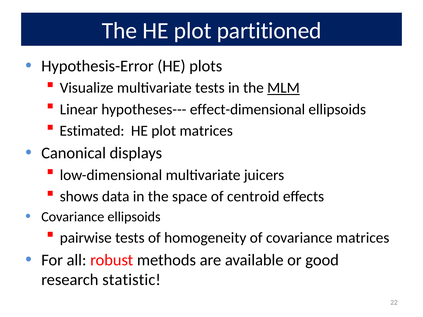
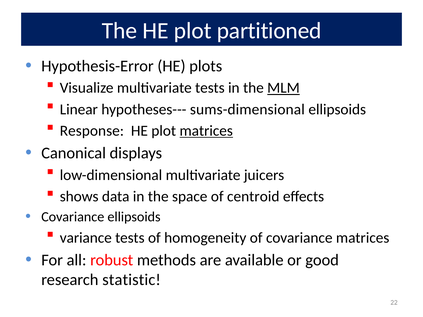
effect-dimensional: effect-dimensional -> sums-dimensional (247, 109)
Estimated: Estimated -> Response (92, 131)
matrices underline: none -> present (206, 131)
pairwise: pairwise -> variance (86, 238)
